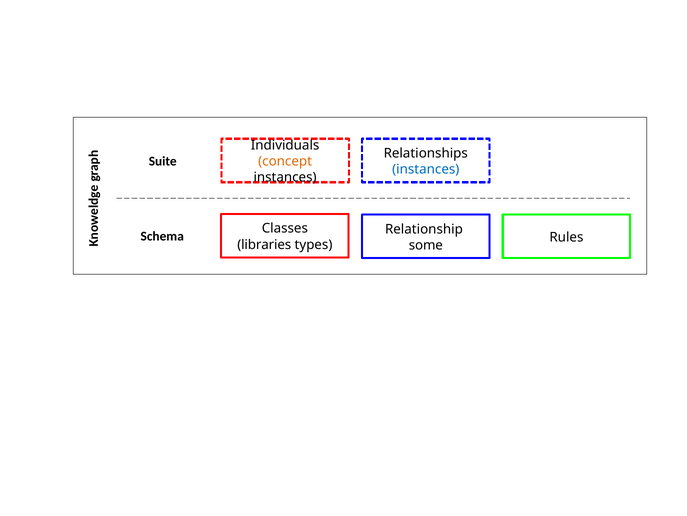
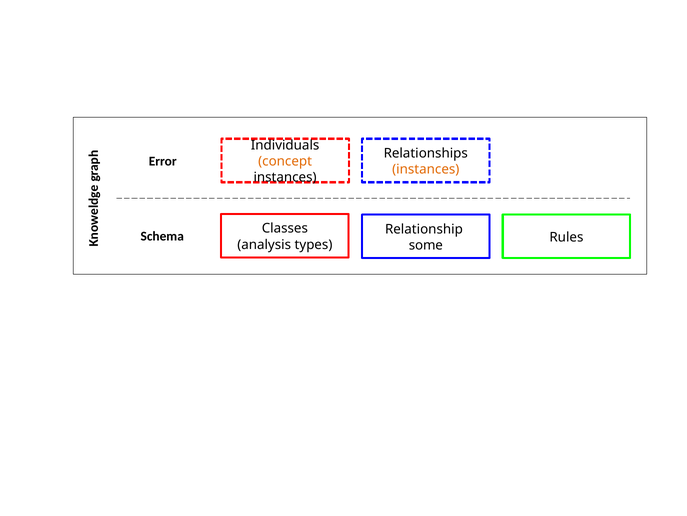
Suite: Suite -> Error (163, 161)
instances colour: blue -> orange (426, 169)
libraries: libraries -> analysis (264, 244)
